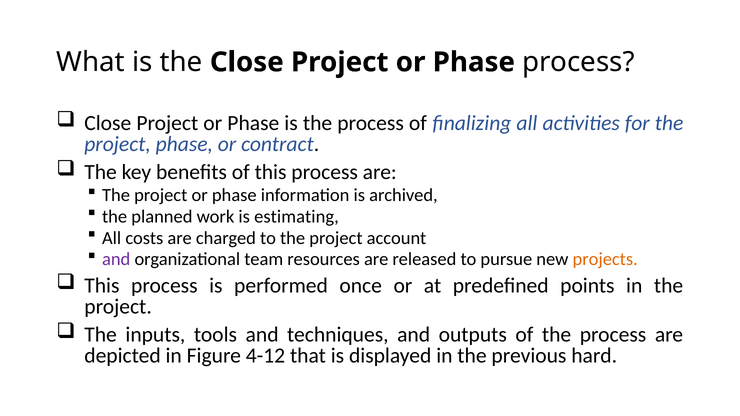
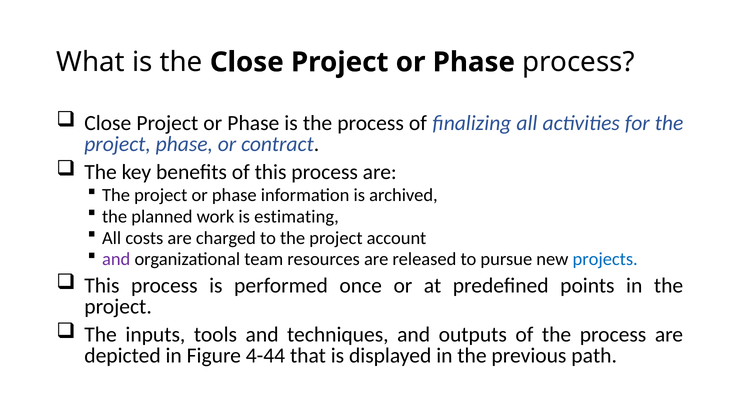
projects colour: orange -> blue (605, 260)
4-12: 4-12 -> 4-44 (266, 356)
hard: hard -> path (594, 356)
